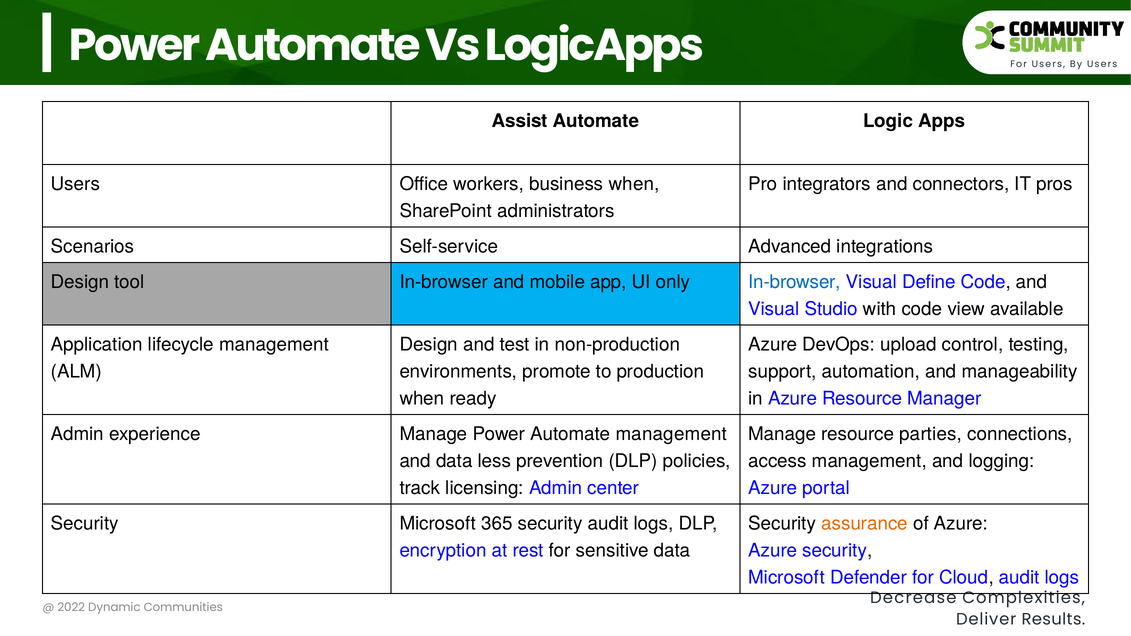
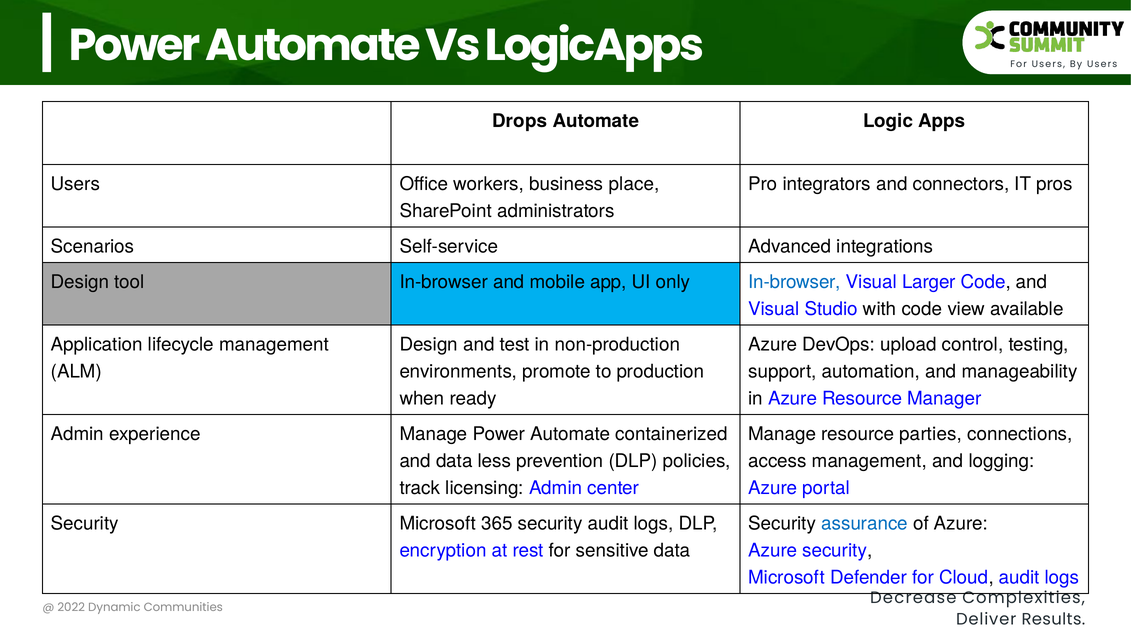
Assist: Assist -> Drops (520, 121)
business when: when -> place (634, 184)
Define: Define -> Larger (929, 282)
Automate management: management -> containerized (671, 434)
assurance colour: orange -> blue (865, 524)
